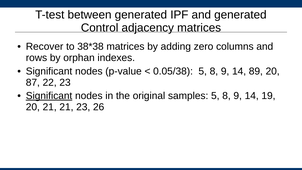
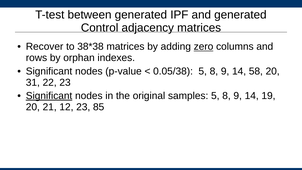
zero underline: none -> present (204, 47)
89: 89 -> 58 (256, 71)
87: 87 -> 31 (33, 82)
21 21: 21 -> 12 (66, 107)
26: 26 -> 85 (99, 107)
